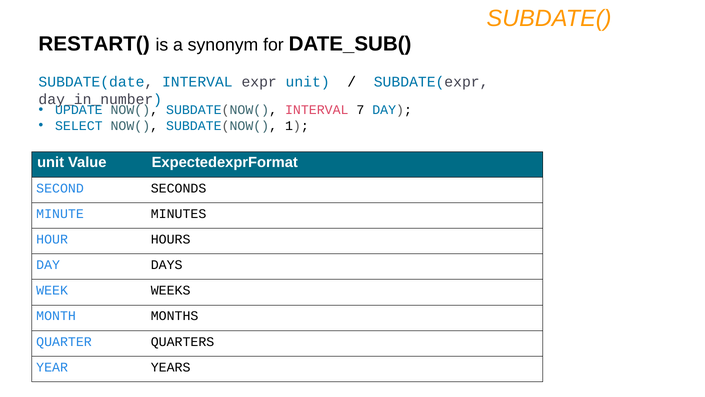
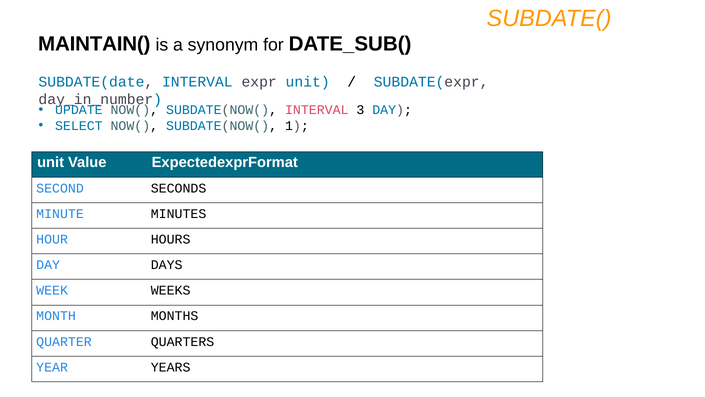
RESTART(: RESTART( -> MAINTAIN( (94, 44)
7: 7 -> 3 (360, 110)
